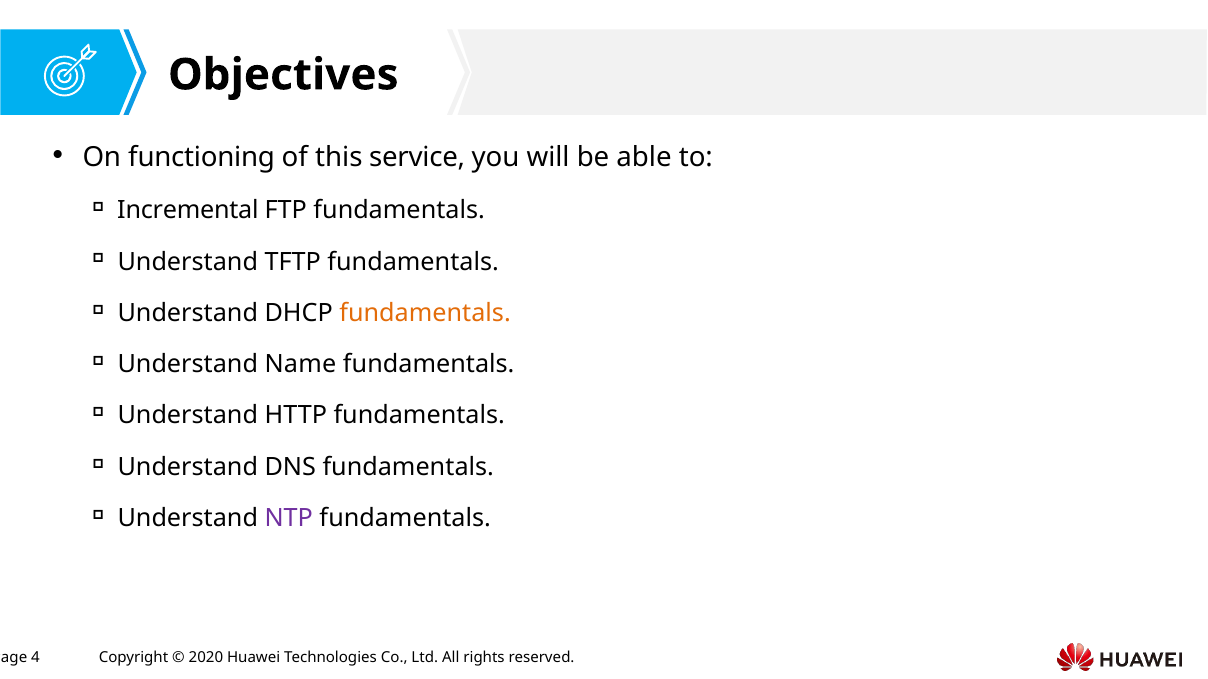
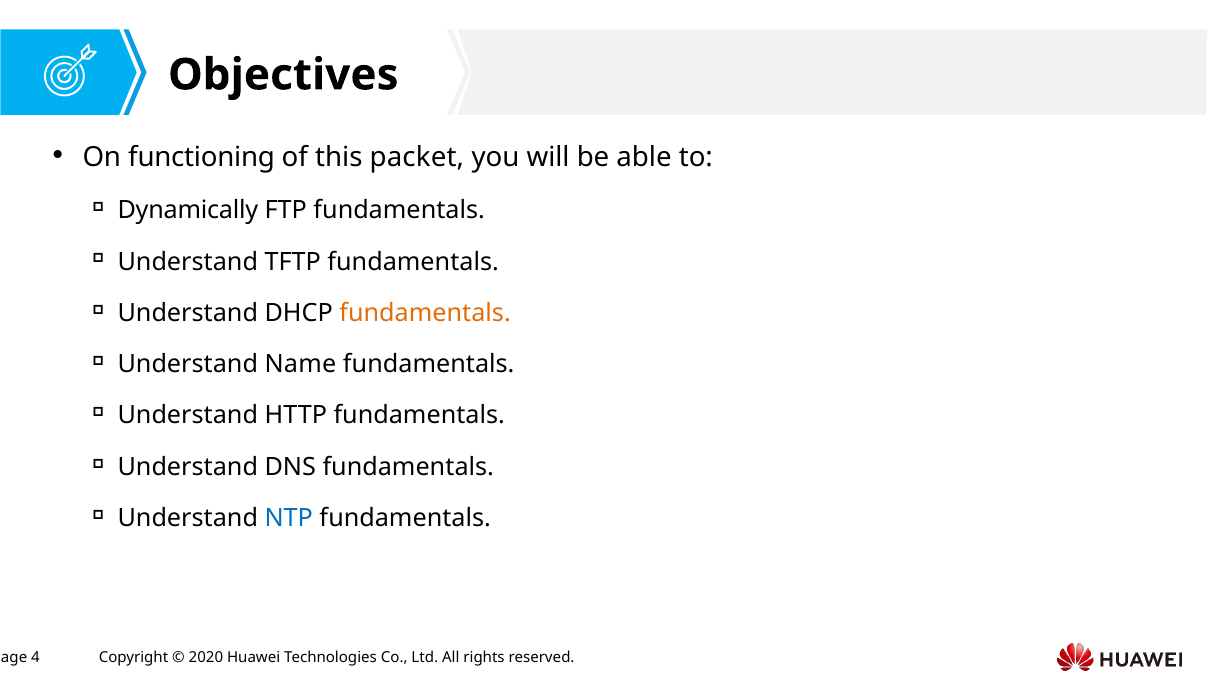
service: service -> packet (417, 158)
Incremental: Incremental -> Dynamically (188, 211)
NTP colour: purple -> blue (289, 519)
